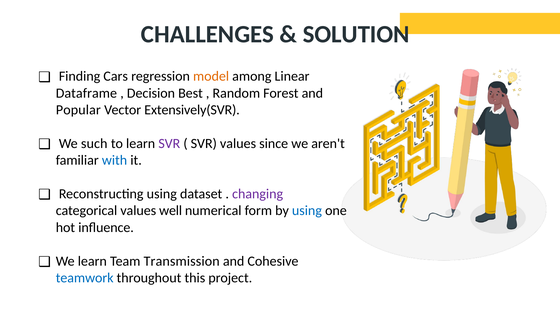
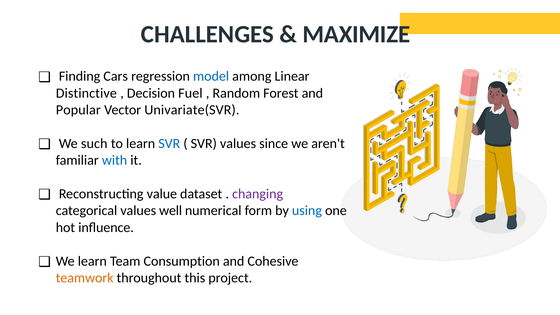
SOLUTION: SOLUTION -> MAXIMIZE (356, 34)
model colour: orange -> blue (211, 76)
Dataframe: Dataframe -> Distinctive (86, 93)
Best: Best -> Fuel (190, 93)
Extensively(SVR: Extensively(SVR -> Univariate(SVR (192, 110)
SVR colour: purple -> blue (169, 144)
Reconstructing using: using -> value (162, 194)
Transmission: Transmission -> Consumption (182, 261)
teamwork colour: blue -> orange (85, 278)
